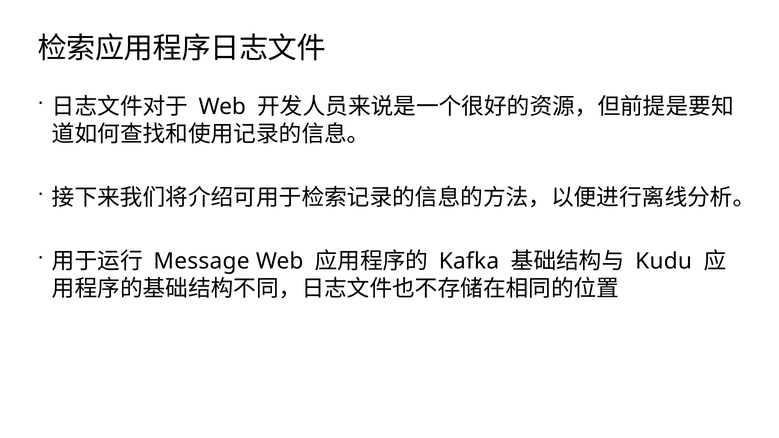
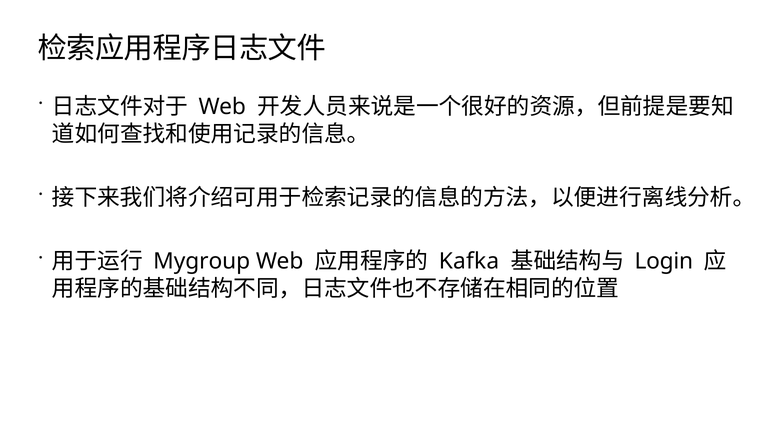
Message: Message -> Mygroup (202, 262)
Kudu: Kudu -> Login (664, 262)
